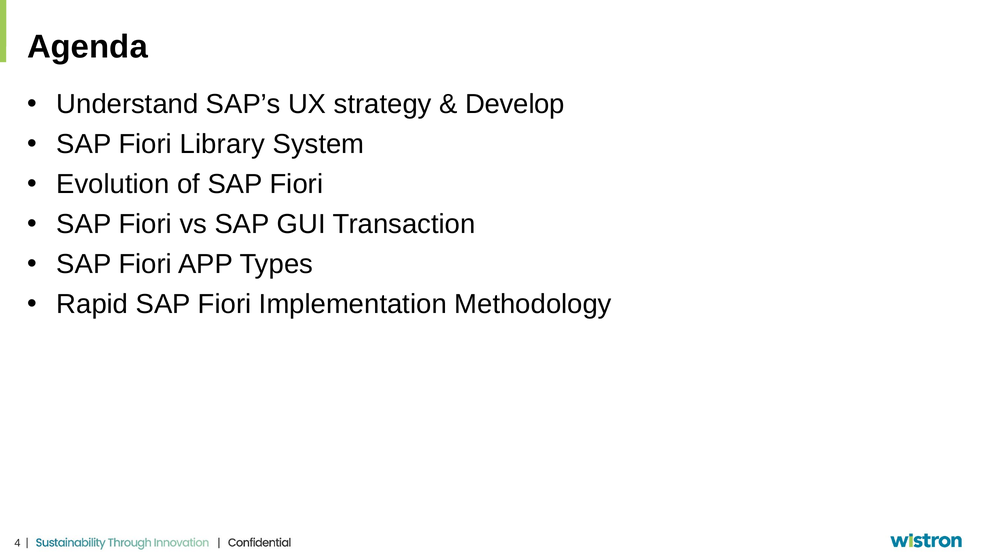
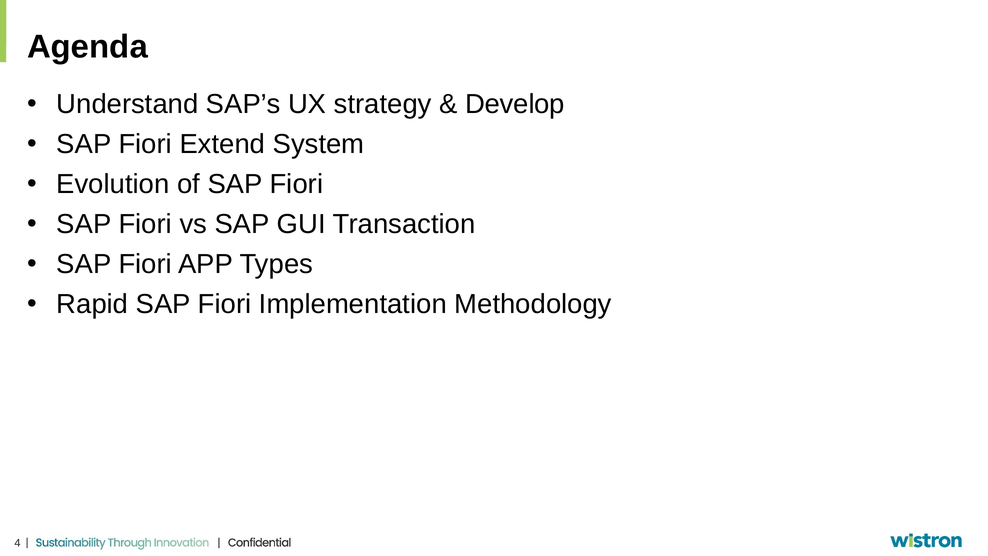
Library: Library -> Extend (222, 144)
